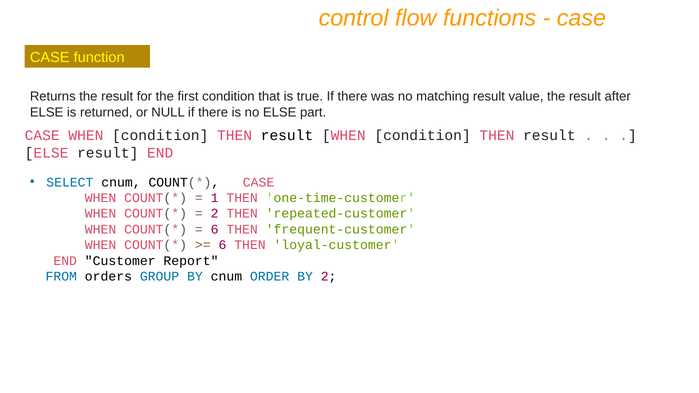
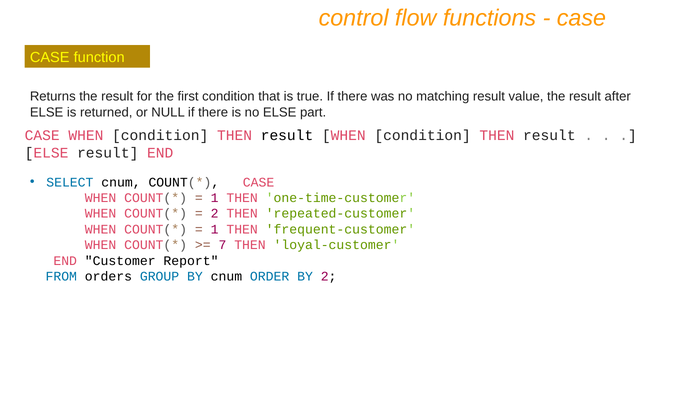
6: 6 -> 1 (215, 229)
6: 6 -> 7 (222, 245)
